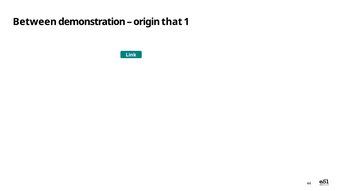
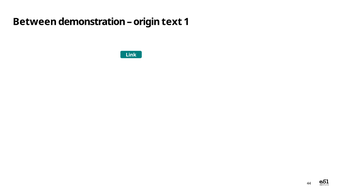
that: that -> text (172, 22)
